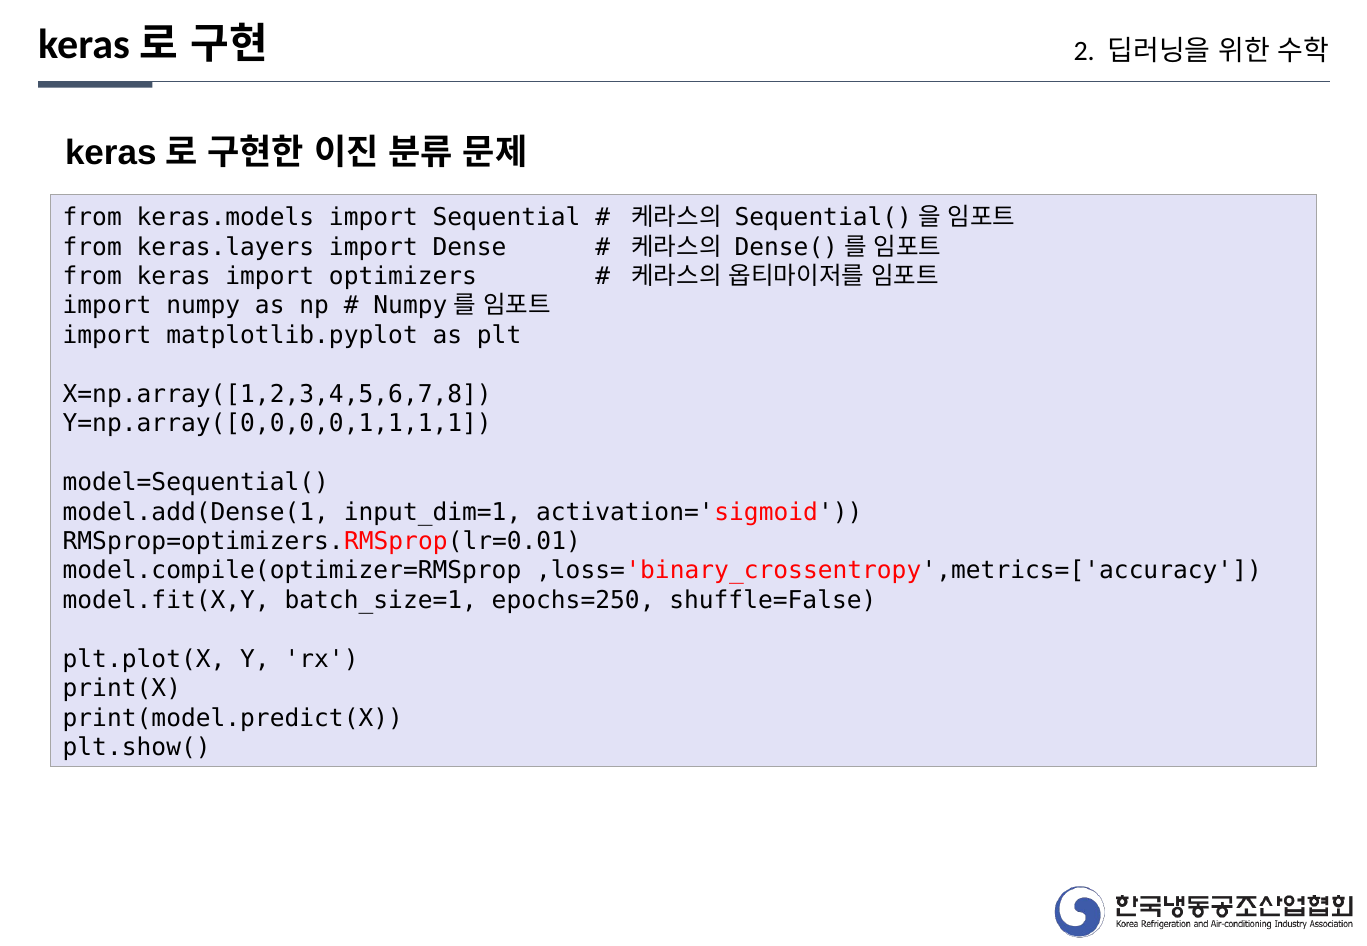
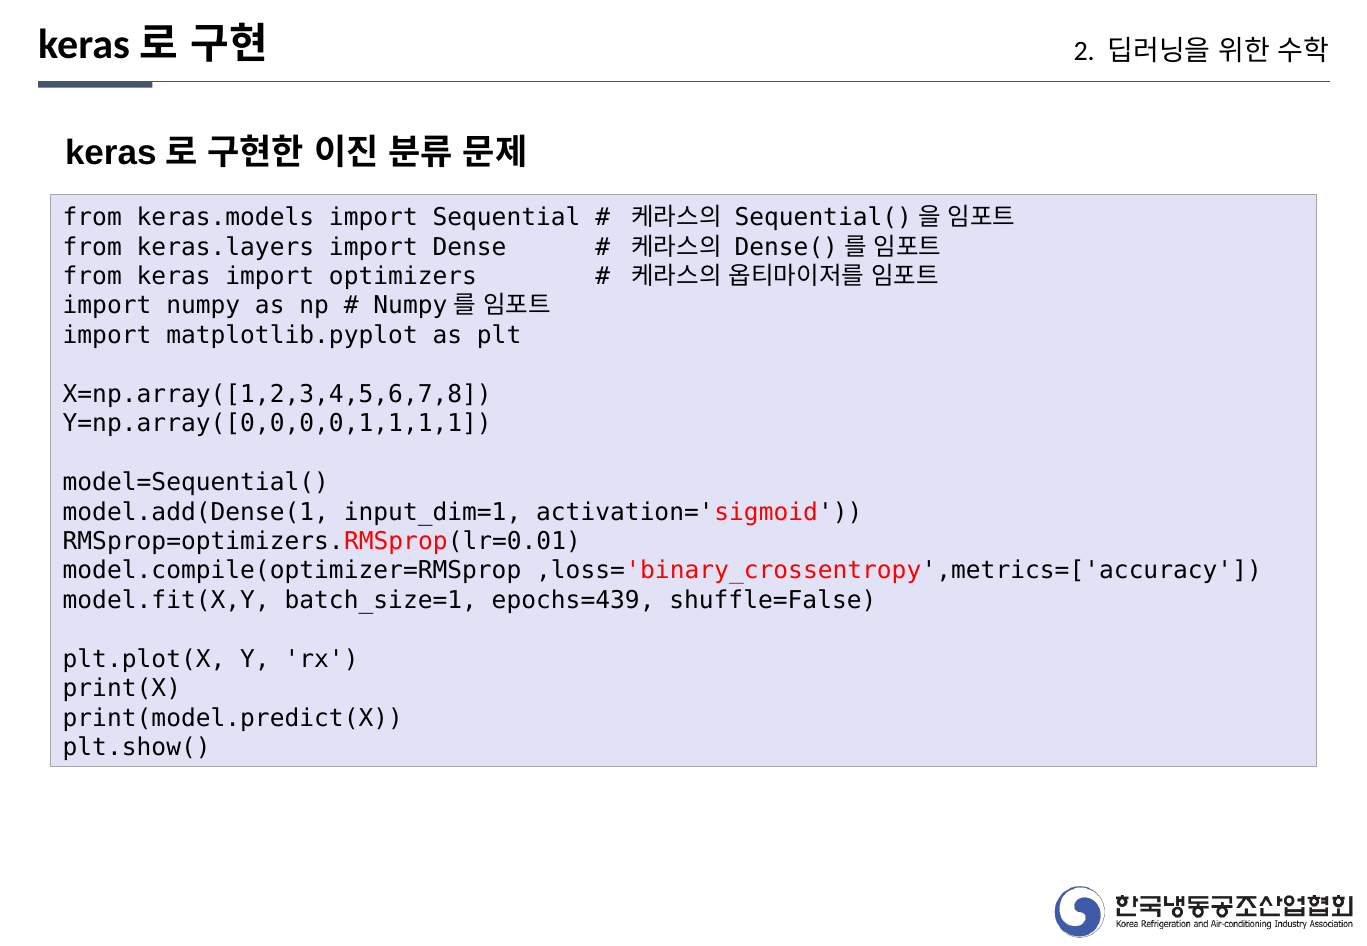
epochs=250: epochs=250 -> epochs=439 (573, 601)
